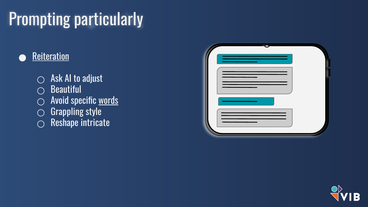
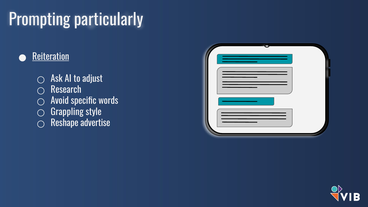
Beautiful: Beautiful -> Research (66, 90)
words underline: present -> none (108, 101)
intricate: intricate -> advertise (95, 123)
